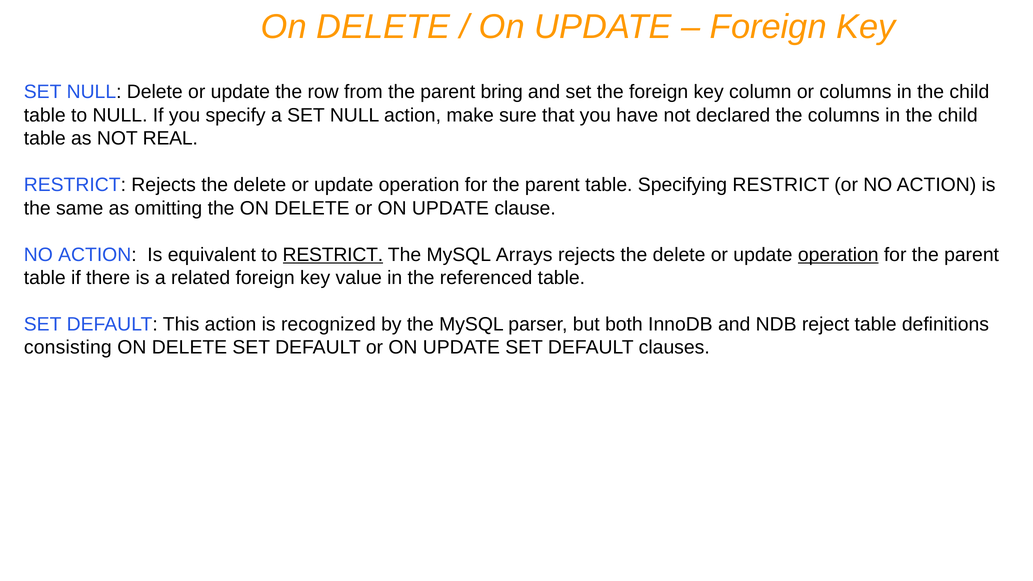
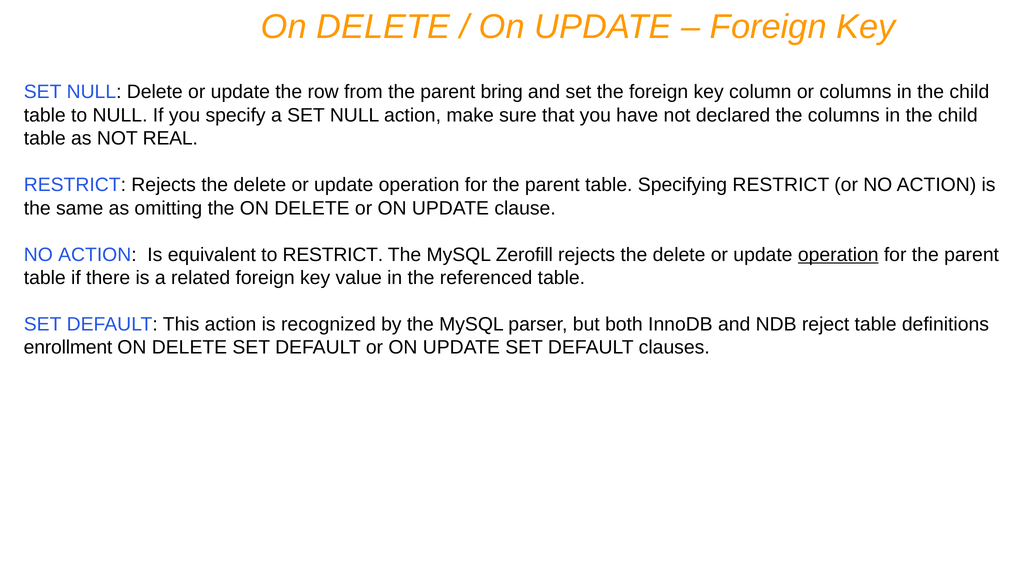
RESTRICT underline: present -> none (333, 255)
Arrays: Arrays -> Zerofill (524, 255)
consisting: consisting -> enrollment (68, 348)
